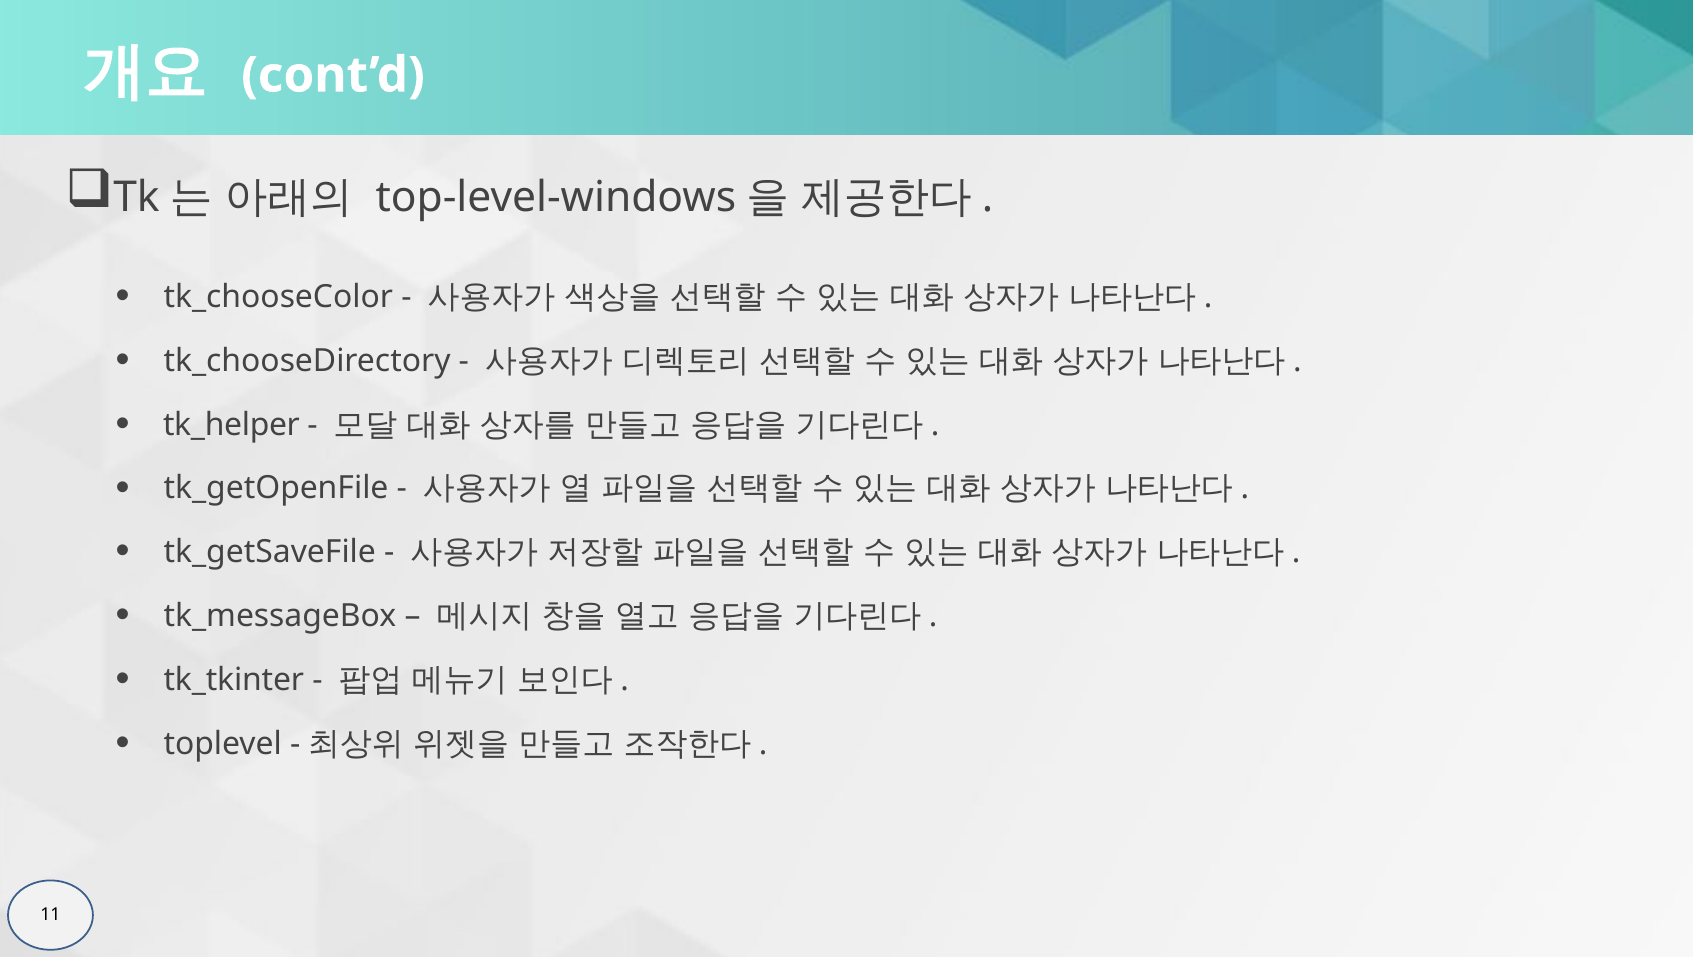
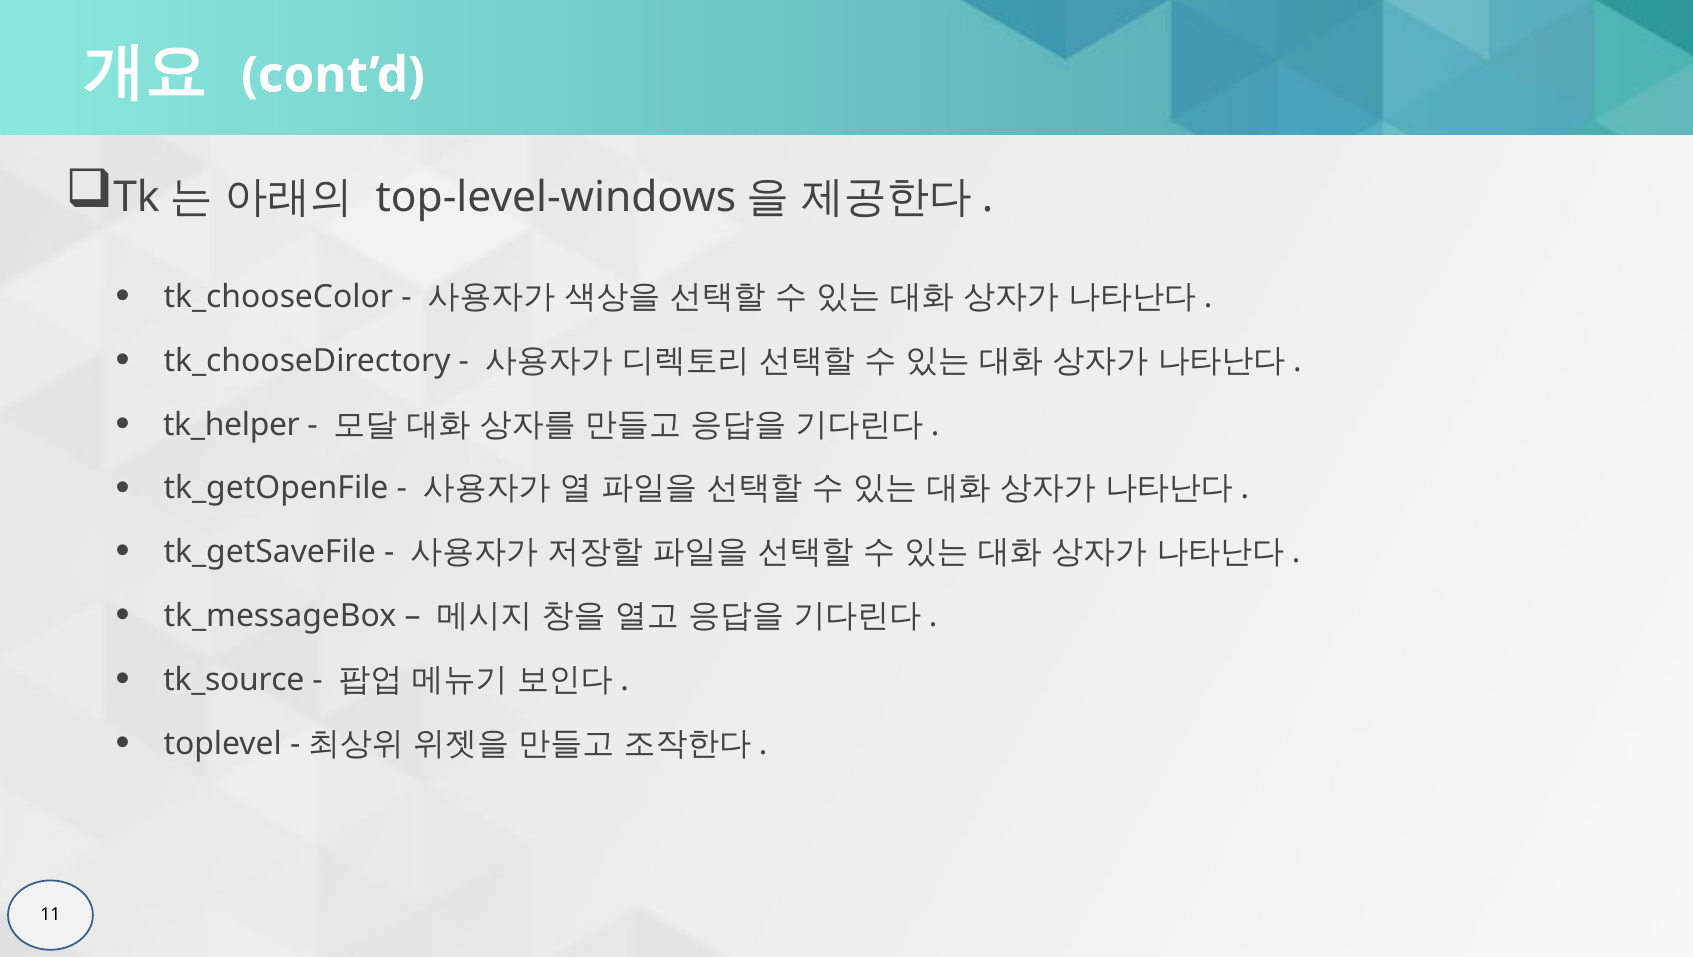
tk_tkinter: tk_tkinter -> tk_source (234, 680)
